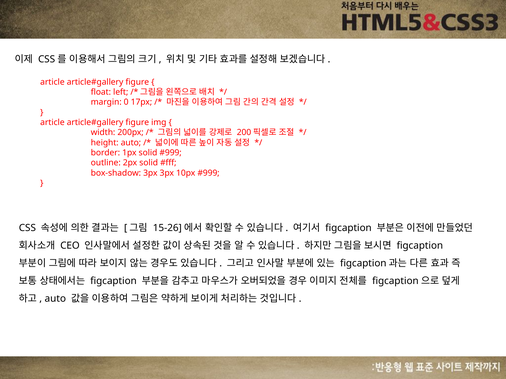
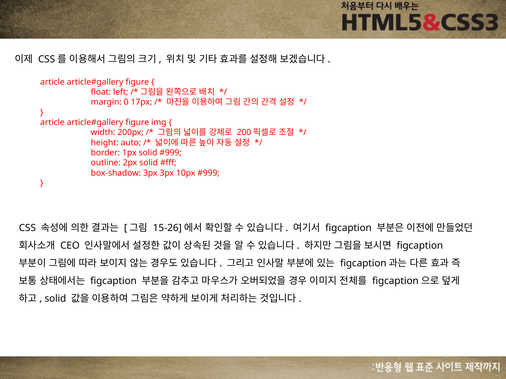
auto: auto -> solid (55, 299)
